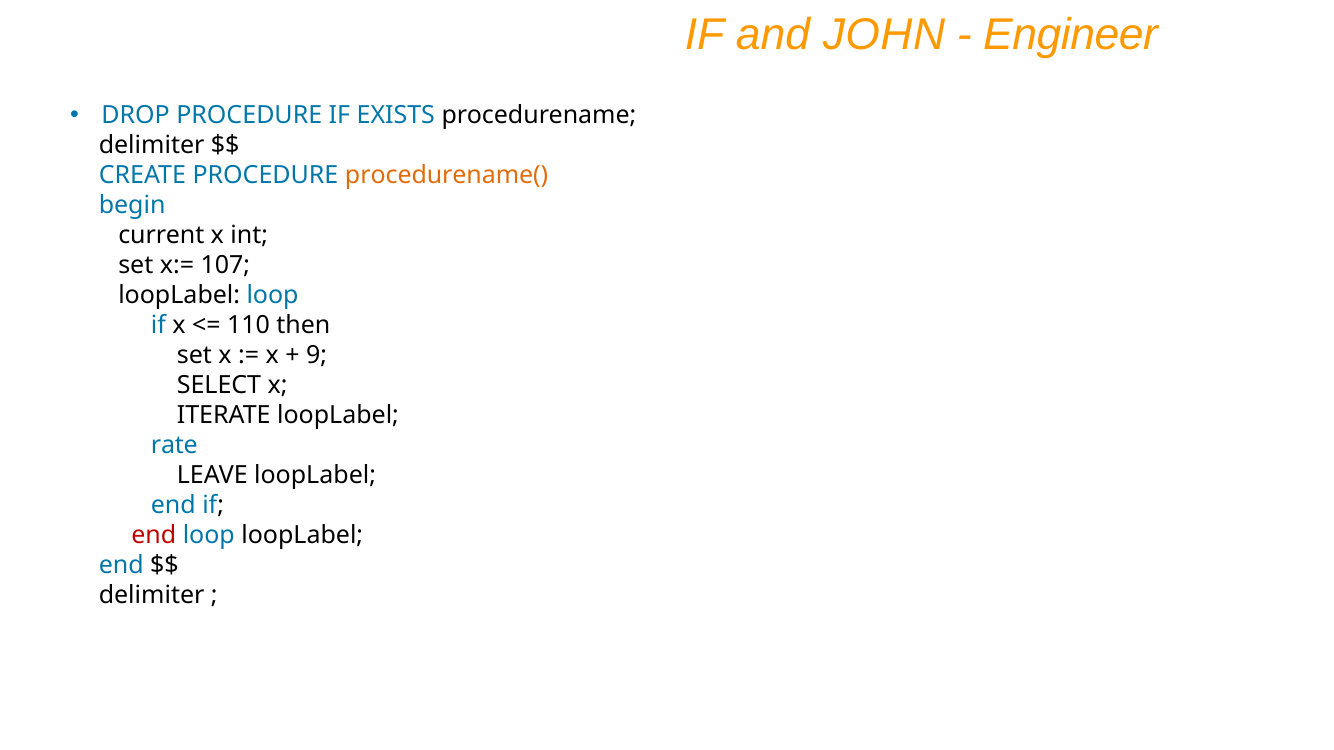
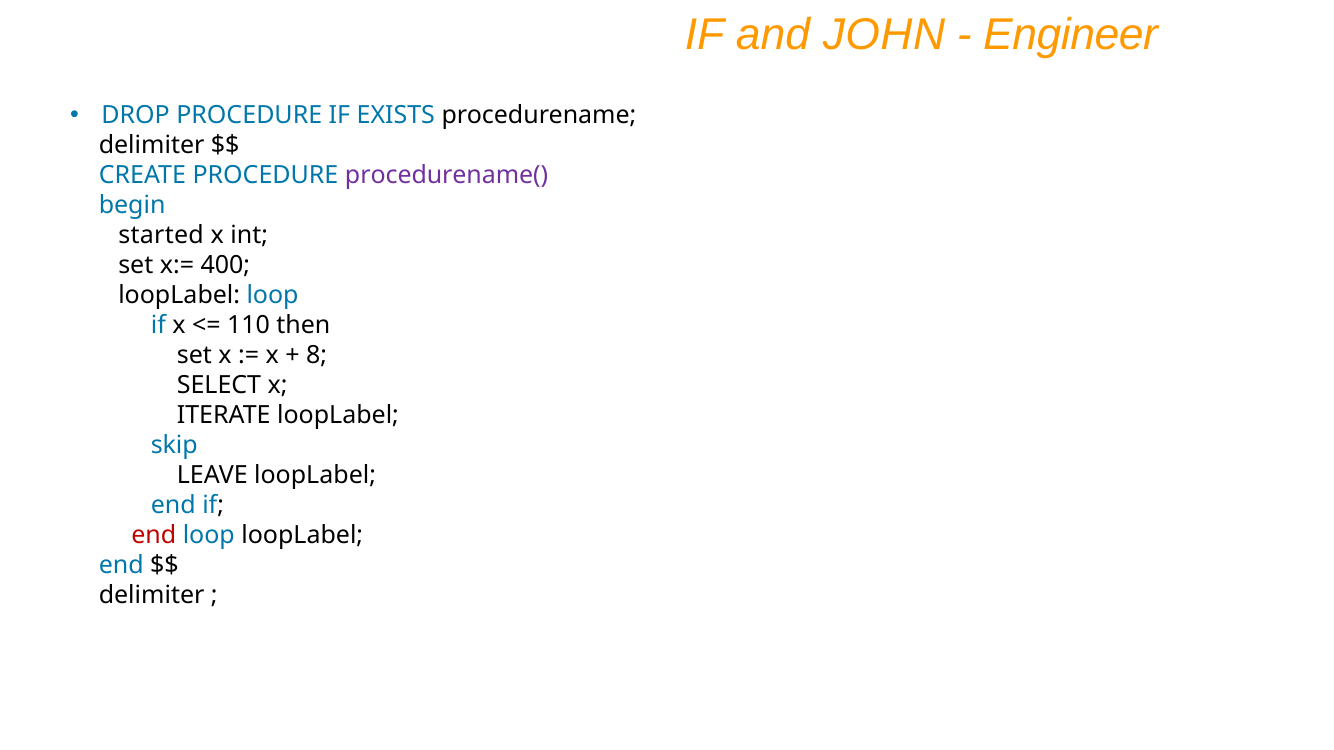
procedurename( colour: orange -> purple (447, 176)
current: current -> started (161, 236)
107: 107 -> 400 (225, 266)
9: 9 -> 8 (317, 356)
rate: rate -> skip (174, 446)
